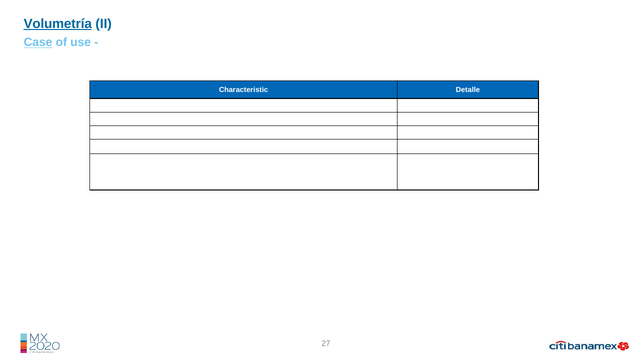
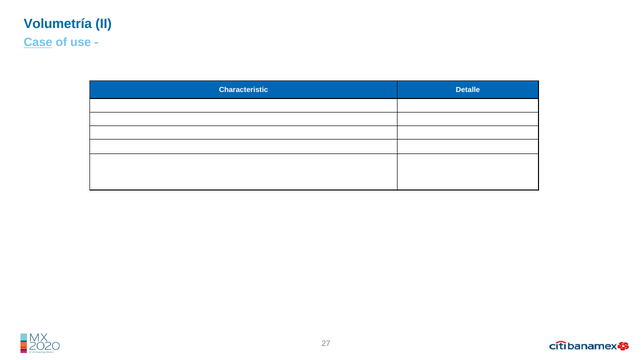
Volumetría underline: present -> none (58, 24)
